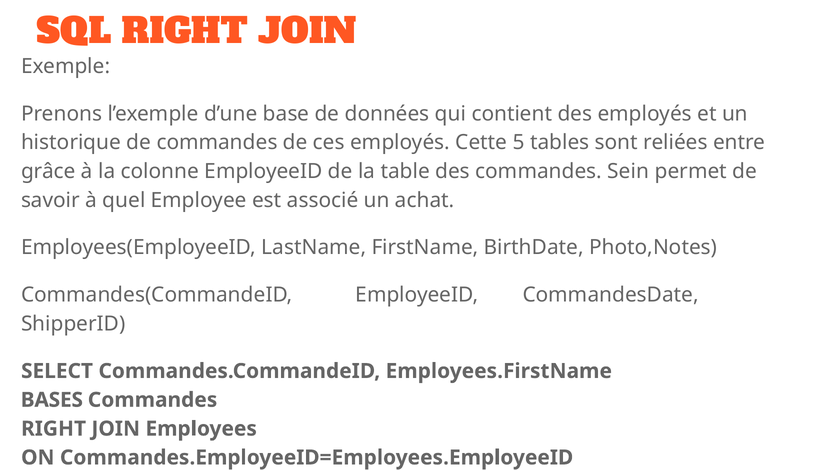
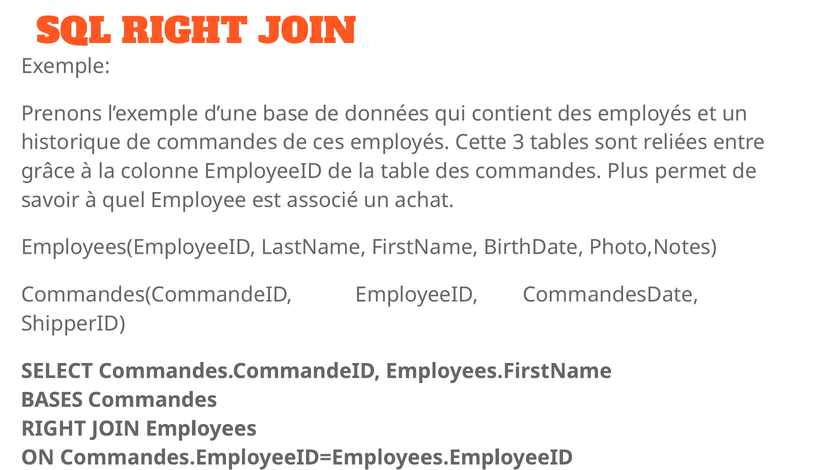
5: 5 -> 3 (519, 143)
Sein: Sein -> Plus (628, 171)
